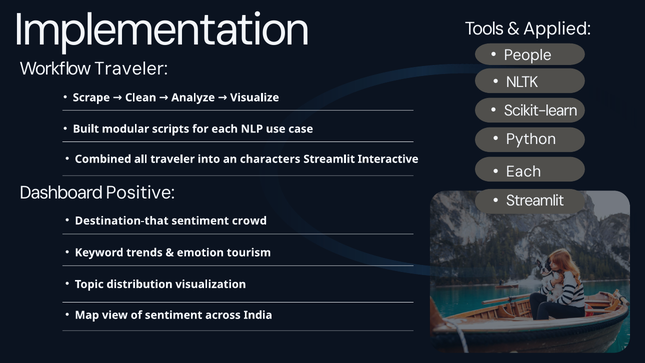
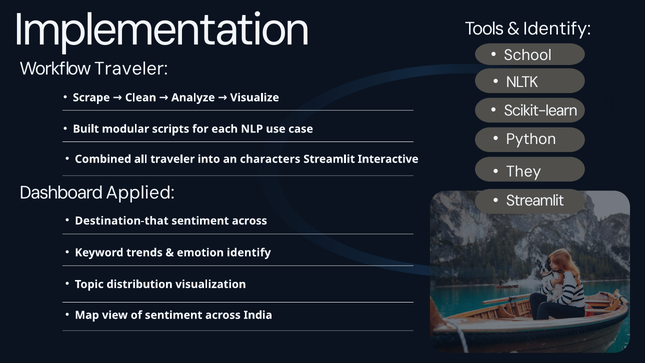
Applied: Applied -> Identify (557, 29)
People: People -> School (528, 55)
Each: Each -> They (524, 172)
Positive: Positive -> Applied (140, 193)
crowd: crowd -> across (250, 221)
emotion tourism: tourism -> identify (249, 253)
